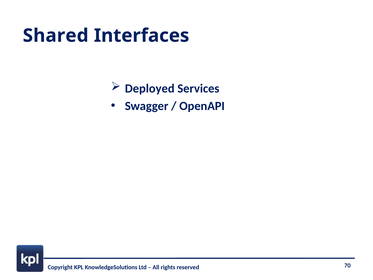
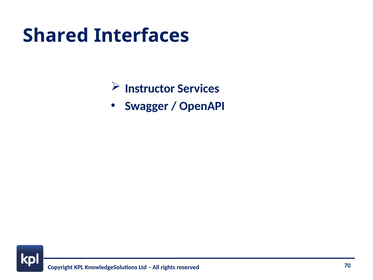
Deployed: Deployed -> Instructor (150, 88)
